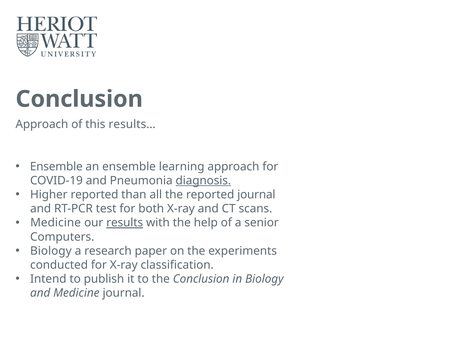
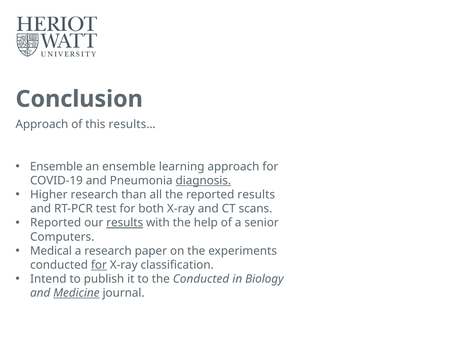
Higher reported: reported -> research (94, 194)
reported journal: journal -> results (256, 194)
Medicine: Medicine -> Reported (56, 222)
Biology: Biology -> Medical (51, 250)
for underline: none -> present (99, 264)
the Conclusion: Conclusion -> Conducted (201, 278)
Medicine underline: none -> present (76, 292)
